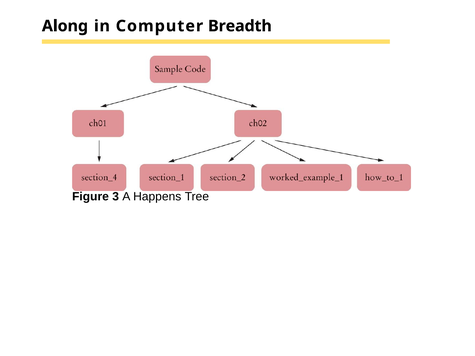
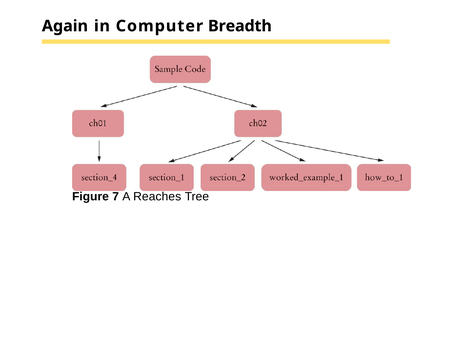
Along: Along -> Again (65, 26)
3: 3 -> 7 (116, 197)
Happens: Happens -> Reaches (157, 197)
